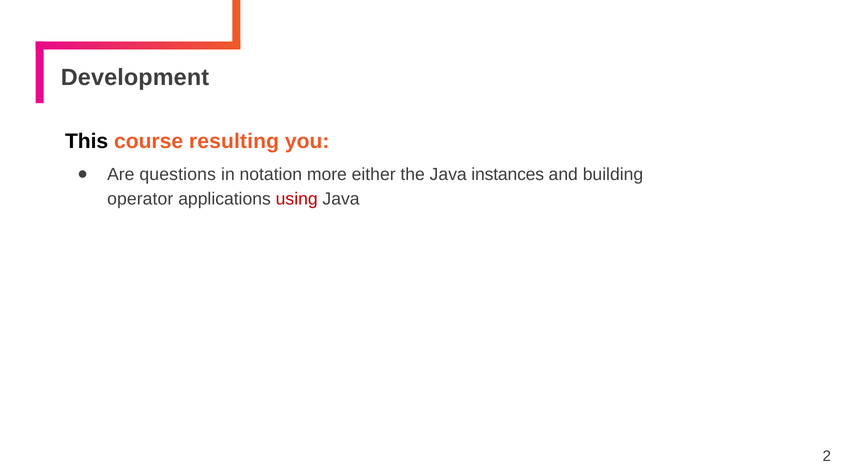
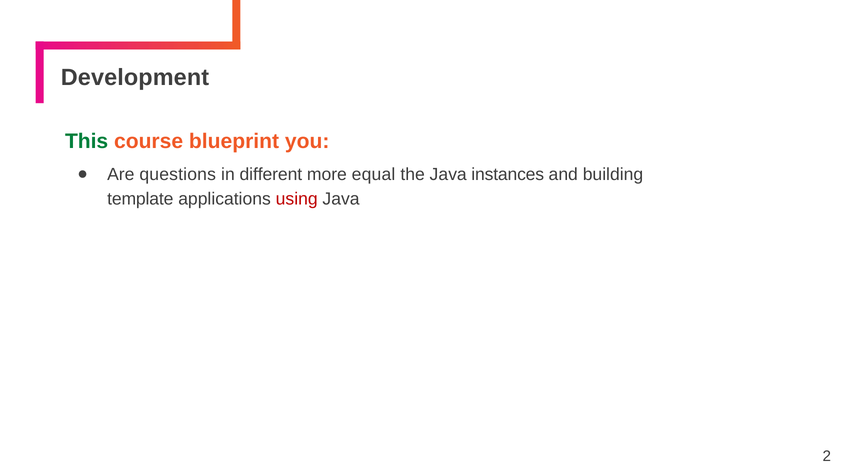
This colour: black -> green (87, 141)
resulting: resulting -> blueprint (234, 141)
notation: notation -> different (271, 175)
either: either -> equal (374, 175)
operator: operator -> template (140, 199)
